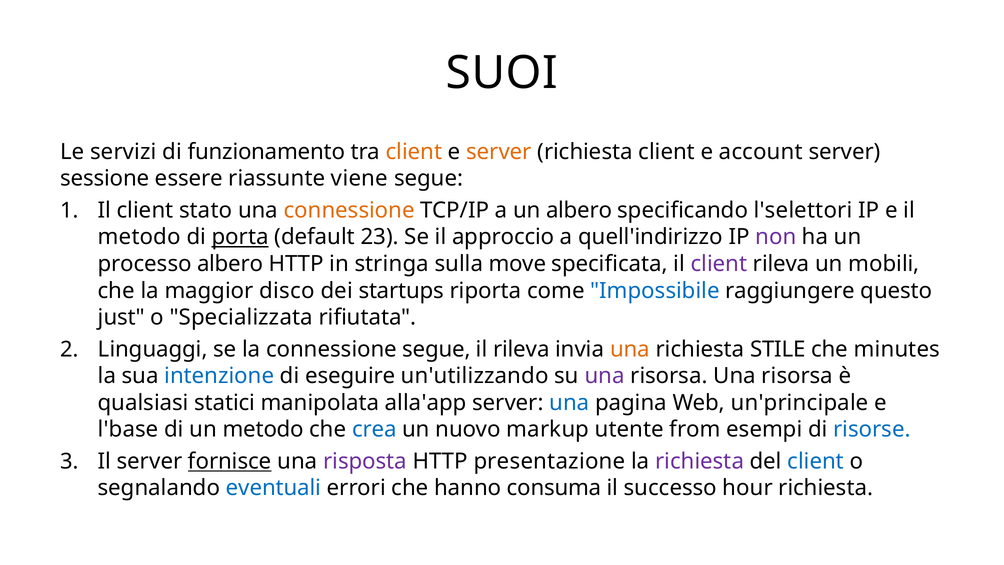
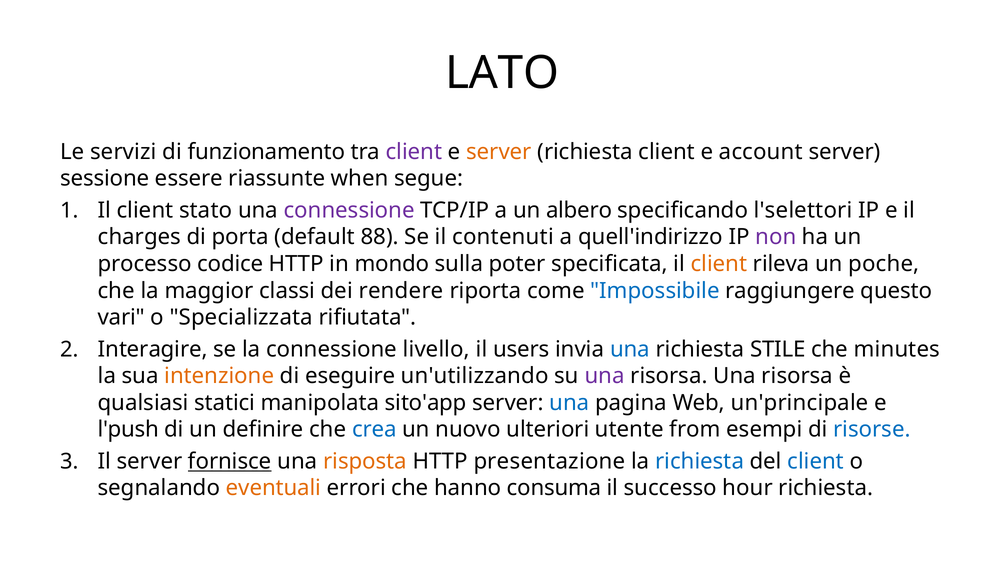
SUOI: SUOI -> LATO (502, 73)
client colour: orange -> purple (414, 152)
viene: viene -> when (360, 179)
connessione colour: orange -> purple (349, 210)
metodo: metodo -> charges (139, 237)
porta underline: present -> none (240, 237)
23: 23 -> 88 (380, 237)
approccio: approccio -> contenuti (503, 237)
processo albero: albero -> codice (230, 264)
stringa: stringa -> mondo (392, 264)
move: move -> poter (517, 264)
client colour: purple -> orange (719, 264)
mobili: mobili -> poche (884, 264)
disco: disco -> classi (287, 291)
startups: startups -> rendere (401, 291)
just: just -> vari (121, 317)
Linguaggi: Linguaggi -> Interagire (153, 349)
connessione segue: segue -> livello (436, 349)
il rileva: rileva -> users (521, 349)
una colour: orange -> blue (630, 349)
intenzione colour: blue -> orange (219, 376)
alla'app: alla'app -> sito'app (426, 403)
l'base: l'base -> l'push (128, 429)
un metodo: metodo -> definire (263, 429)
markup: markup -> ulteriori (548, 429)
risposta colour: purple -> orange (365, 461)
richiesta colour: purple -> blue (700, 461)
eventuali colour: blue -> orange (274, 488)
